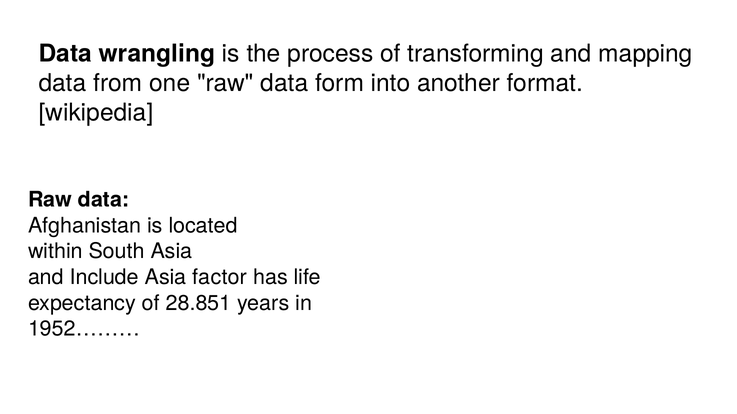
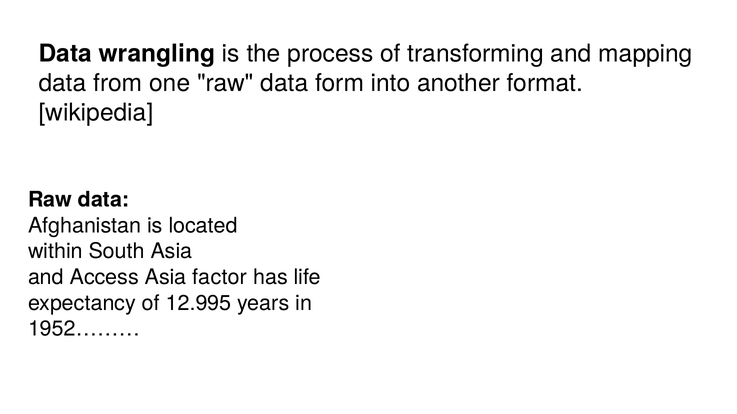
Include: Include -> Access (104, 278)
28.851: 28.851 -> 12.995 (199, 303)
